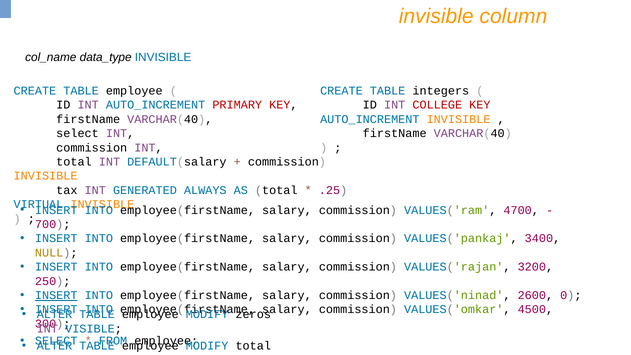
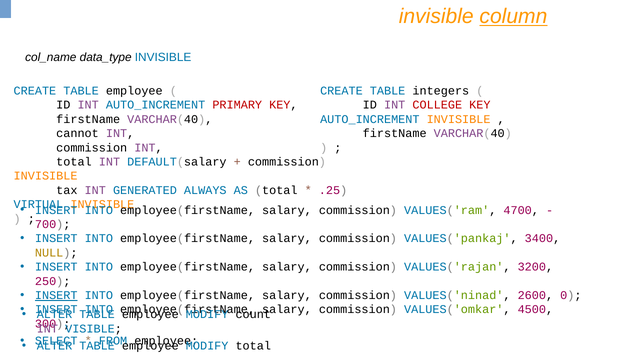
column underline: none -> present (513, 16)
select: select -> cannot (78, 133)
zeros: zeros -> count (253, 314)
